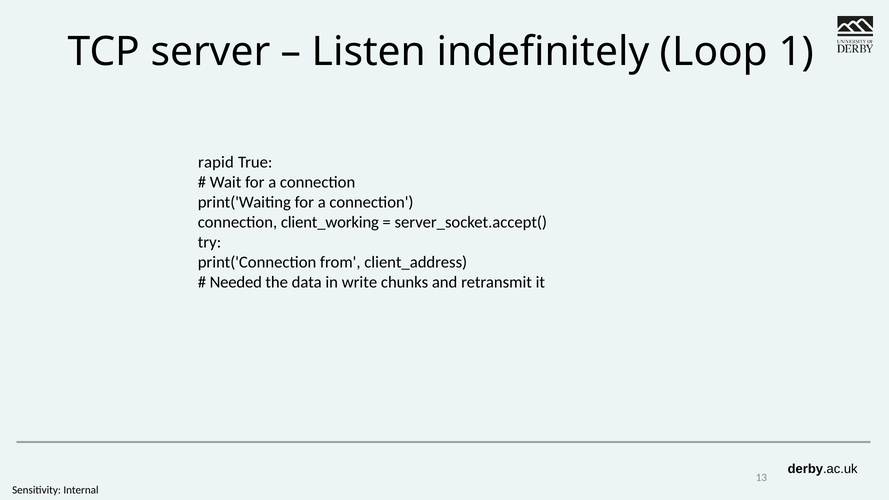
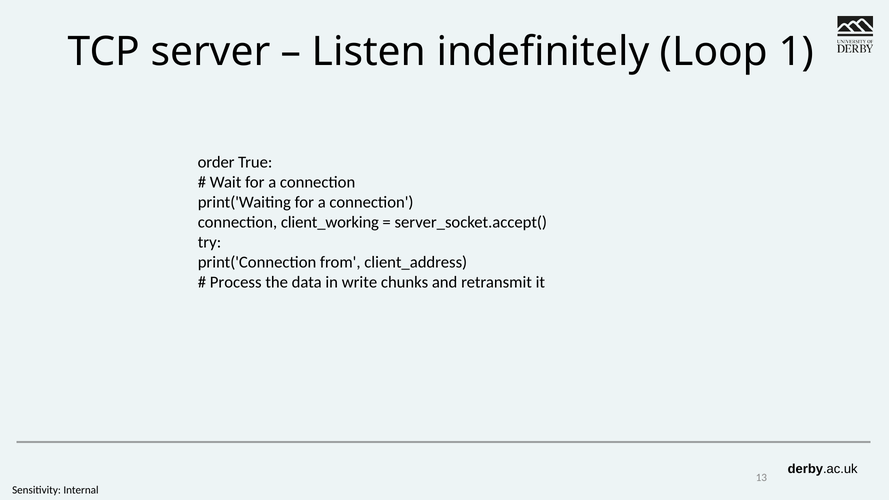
rapid: rapid -> order (216, 162)
Needed: Needed -> Process (236, 282)
